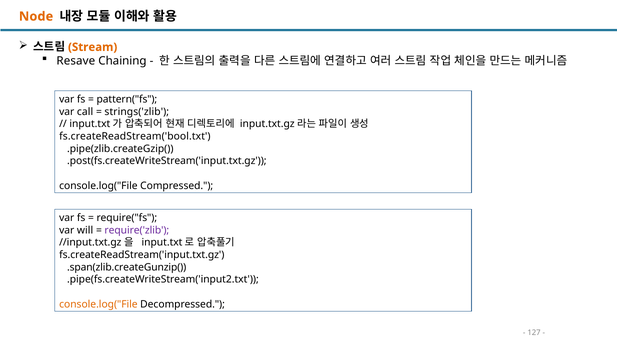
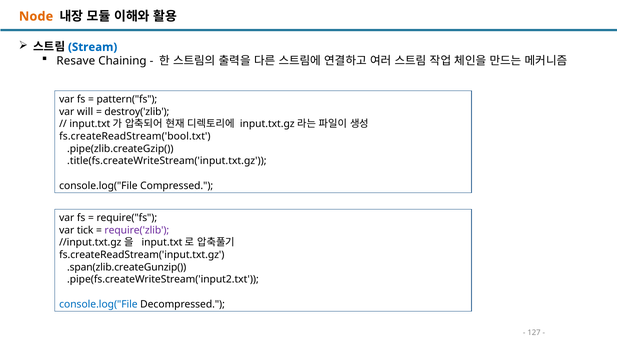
Stream colour: orange -> blue (93, 47)
call: call -> will (85, 112)
strings('zlib: strings('zlib -> destroy('zlib (137, 112)
.post(fs.createWriteStream('input.txt.gz: .post(fs.createWriteStream('input.txt.gz -> .title(fs.createWriteStream('input.txt.gz (167, 161)
will: will -> tick (85, 230)
console.log("File colour: orange -> blue (98, 304)
